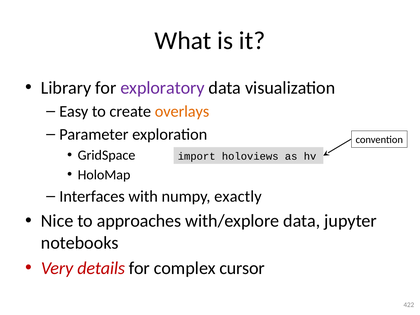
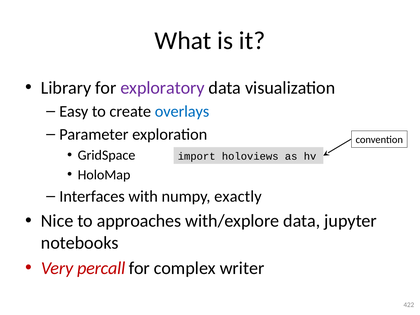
overlays colour: orange -> blue (182, 112)
details: details -> percall (101, 268)
cursor: cursor -> writer (242, 268)
